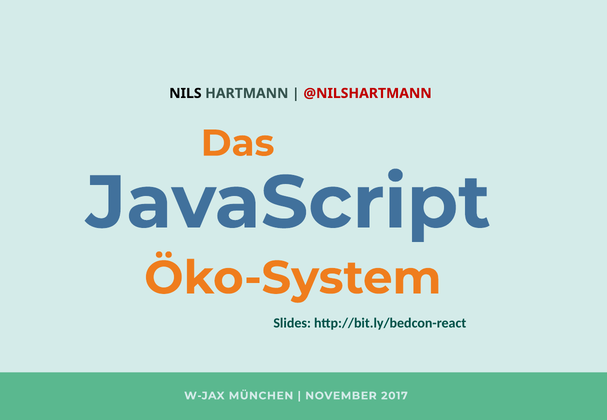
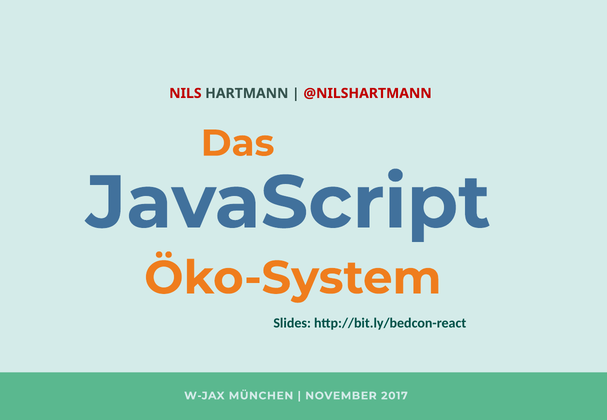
NILS colour: black -> red (185, 93)
